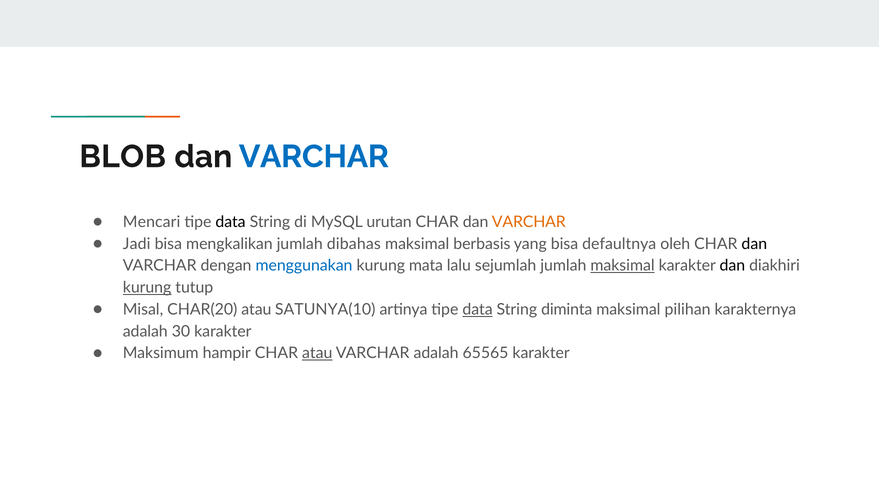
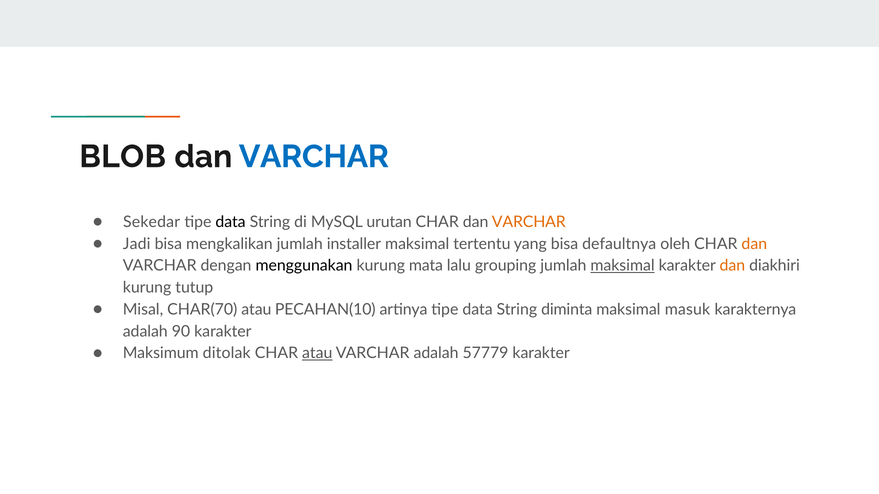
Mencari: Mencari -> Sekedar (152, 222)
dibahas: dibahas -> installer (354, 244)
berbasis: berbasis -> tertentu (482, 244)
dan colour: black -> orange (754, 244)
menggunakan colour: blue -> black (304, 266)
sejumlah: sejumlah -> grouping (506, 266)
dan colour: black -> orange (732, 266)
kurung underline: present -> none (147, 288)
CHAR(20: CHAR(20 -> CHAR(70 (202, 310)
SATUNYA(10: SATUNYA(10 -> PECAHAN(10 (325, 310)
data underline: present -> none (478, 310)
pilihan: pilihan -> masuk (687, 310)
30: 30 -> 90 (181, 332)
hampir: hampir -> ditolak (227, 354)
65565: 65565 -> 57779 (486, 354)
